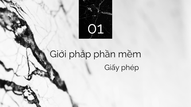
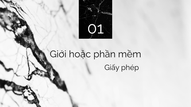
pháp: pháp -> hoặc (80, 54)
